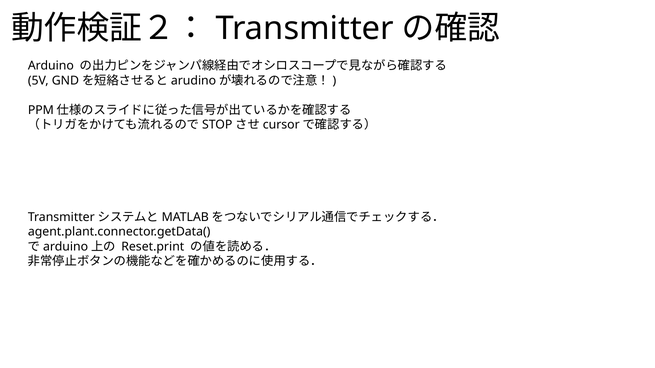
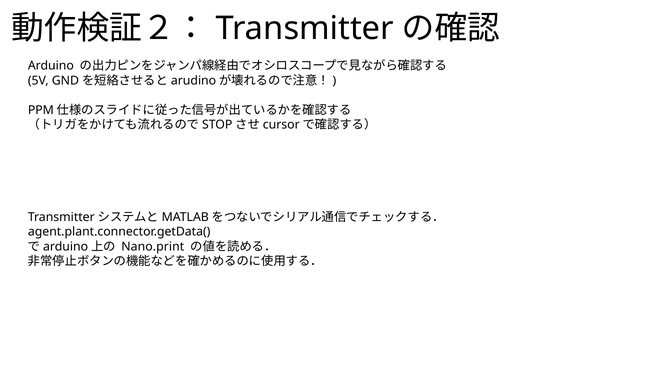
Reset.print: Reset.print -> Nano.print (153, 247)
